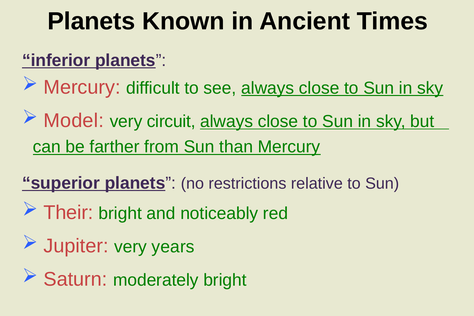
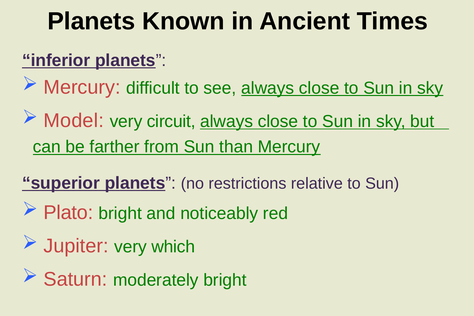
Their: Their -> Plato (68, 212)
years: years -> which (173, 247)
